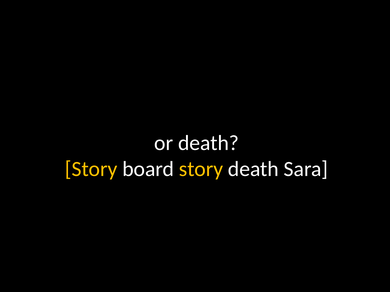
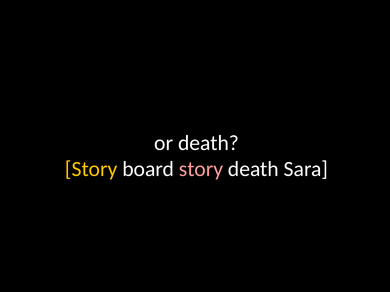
story colour: yellow -> pink (201, 169)
